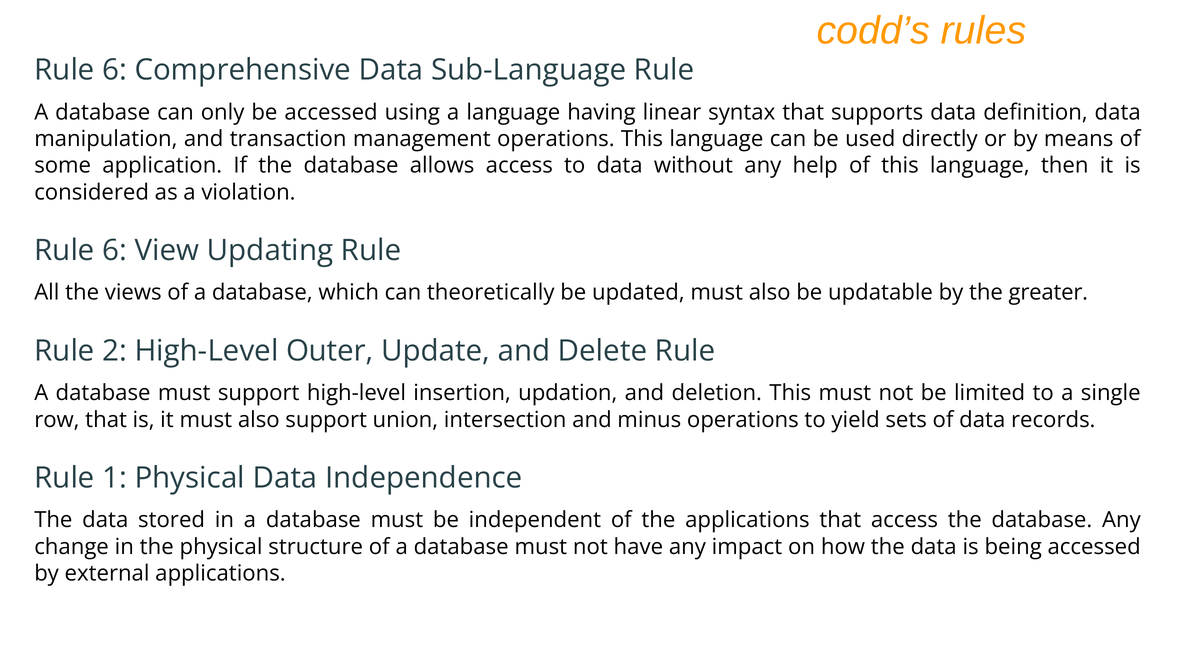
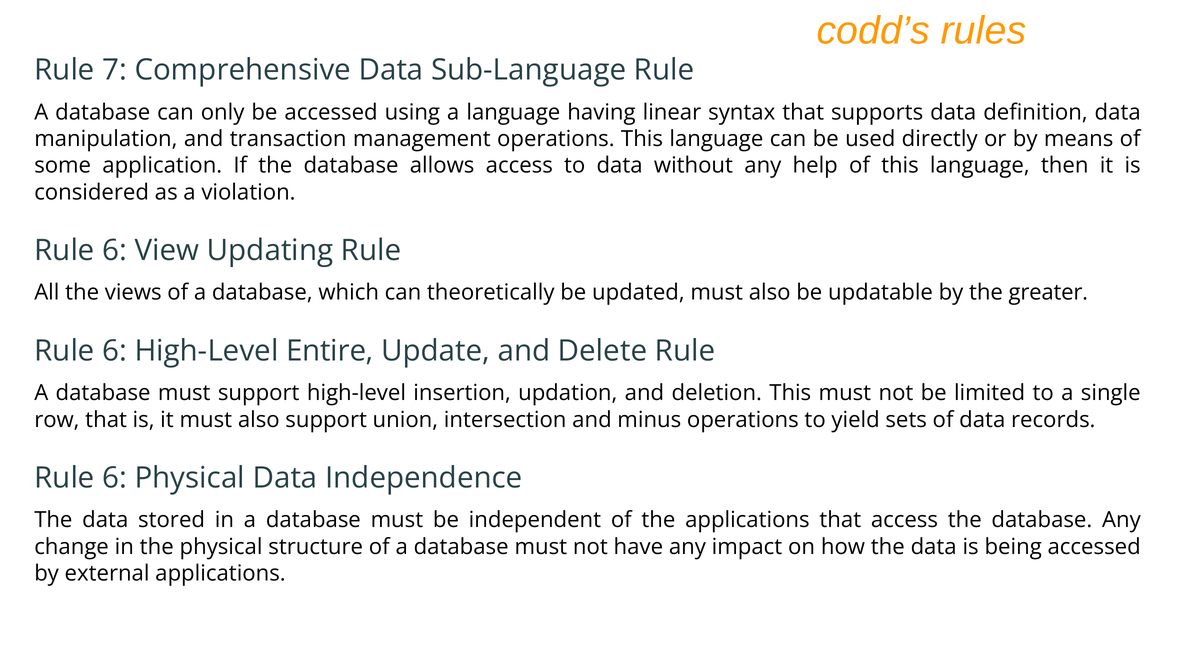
6: 6 -> 7 (115, 70)
2: 2 -> 6 (115, 351)
Outer: Outer -> Entire (330, 351)
1: 1 -> 6 (115, 478)
